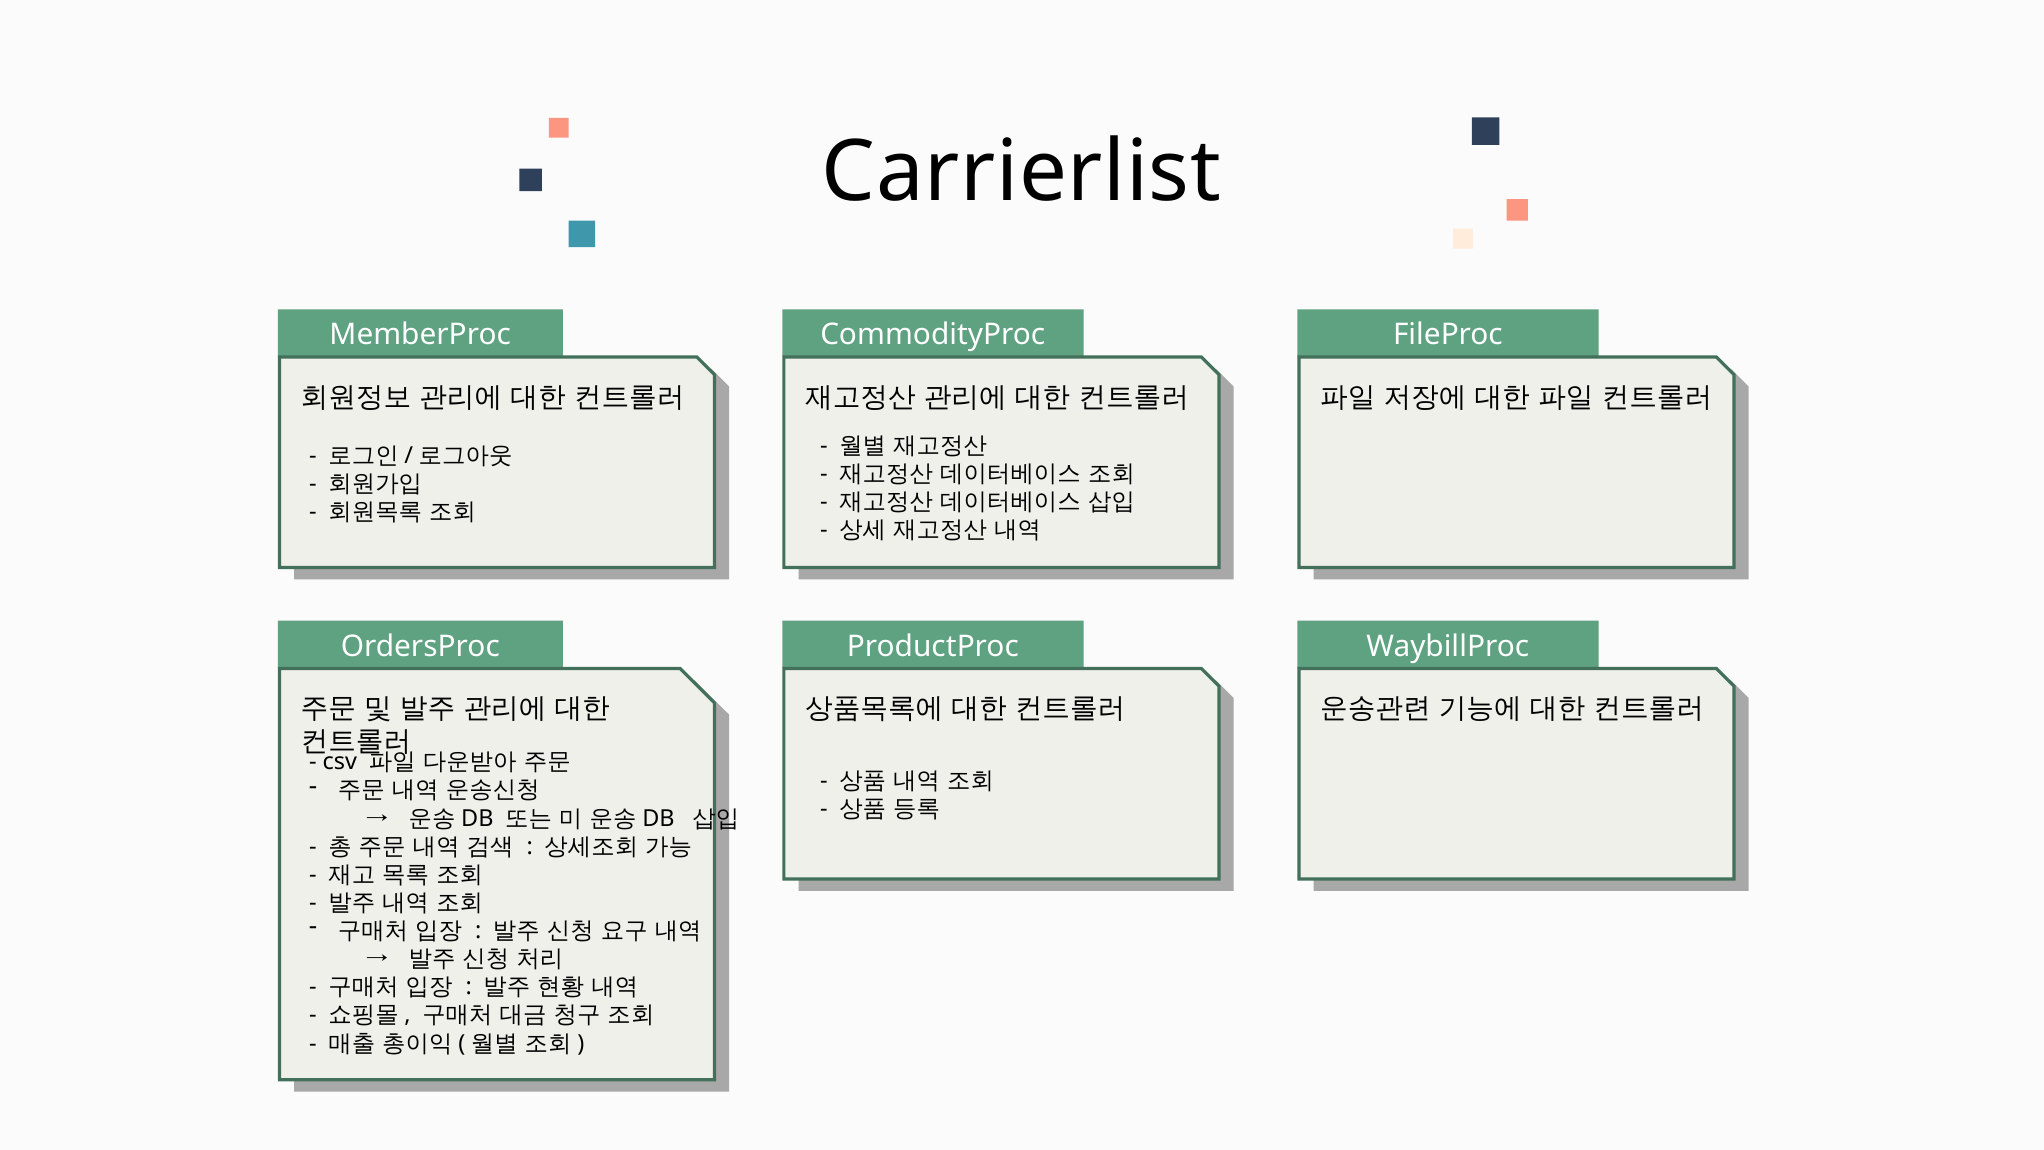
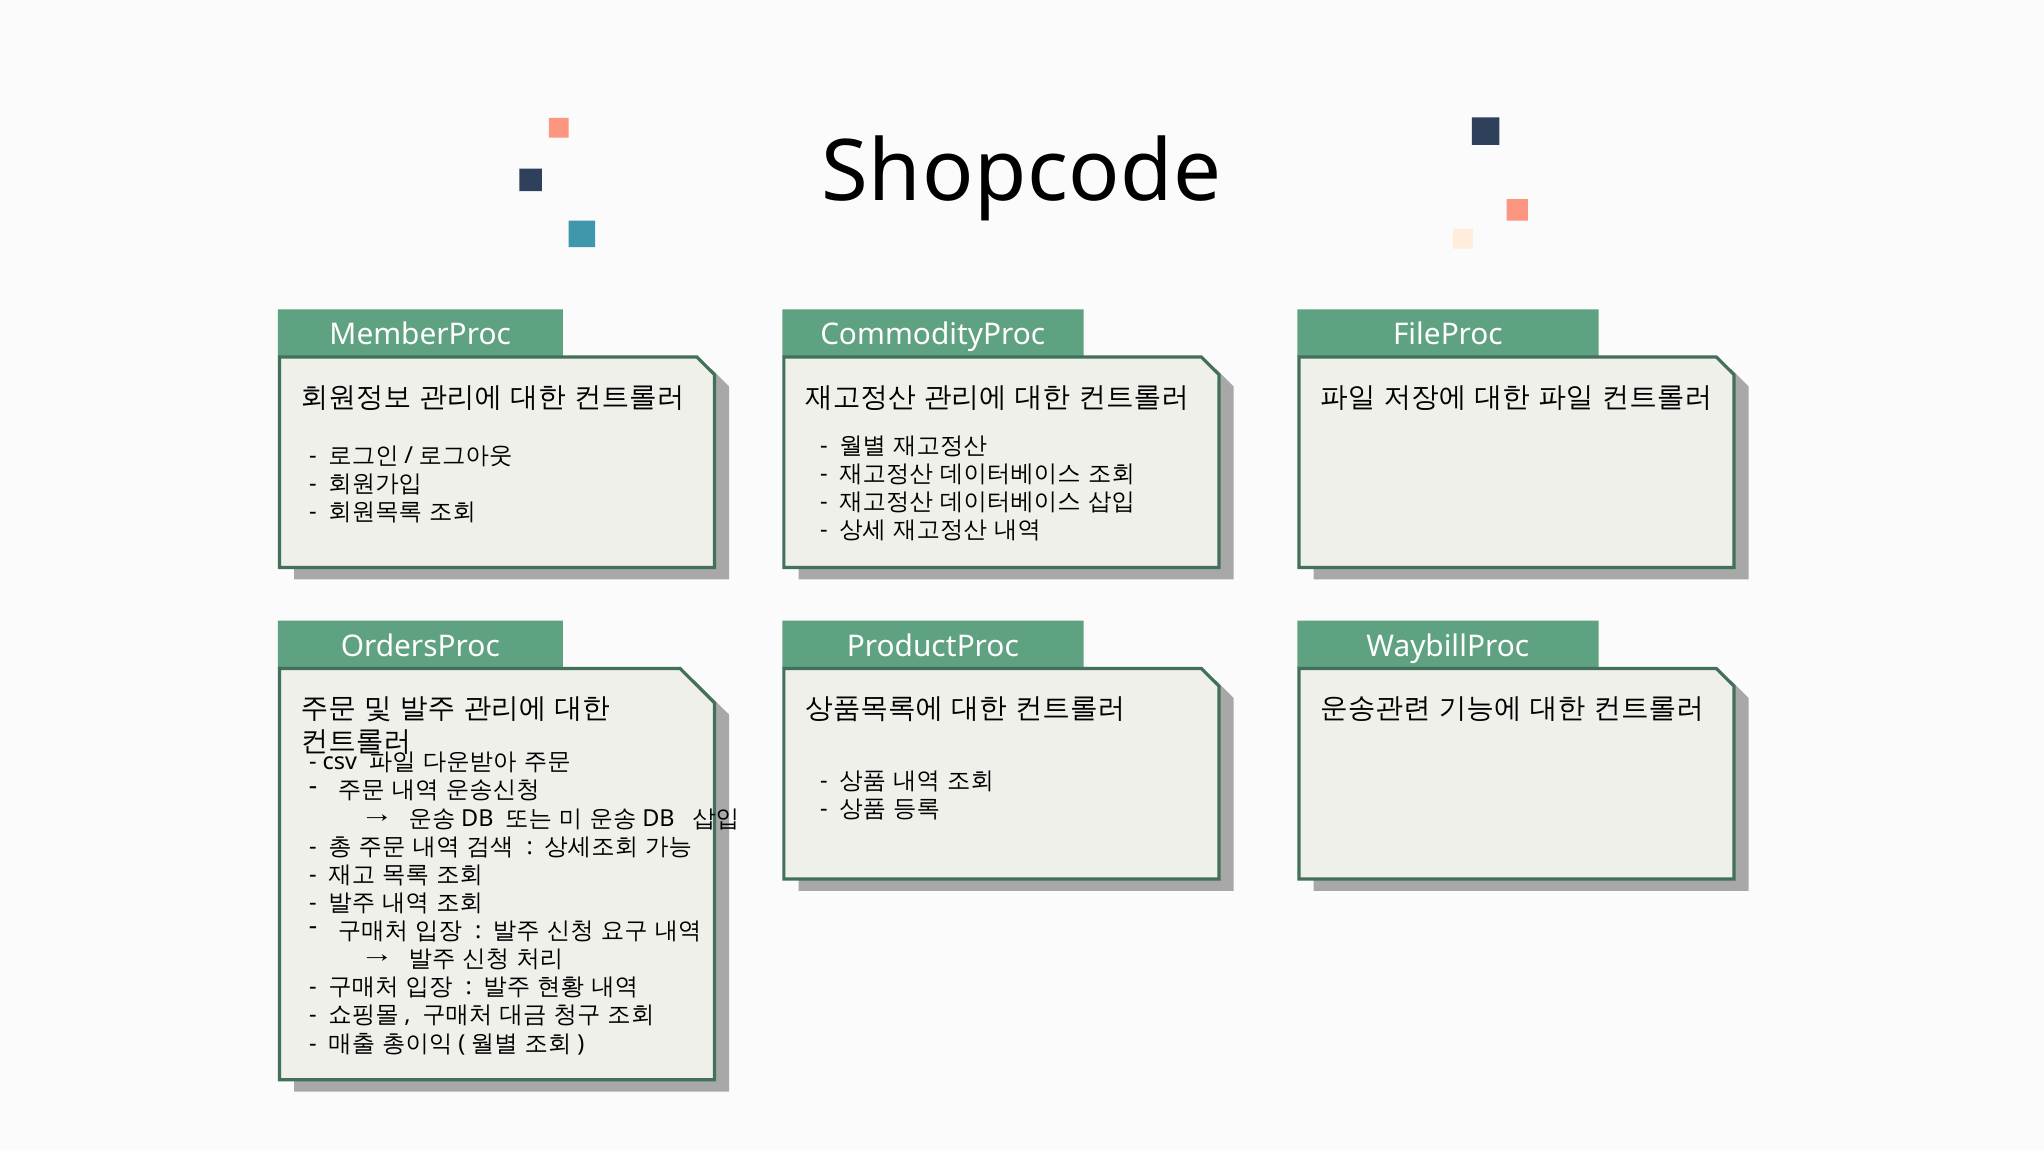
Carrierlist: Carrierlist -> Shopcode (1022, 172)
